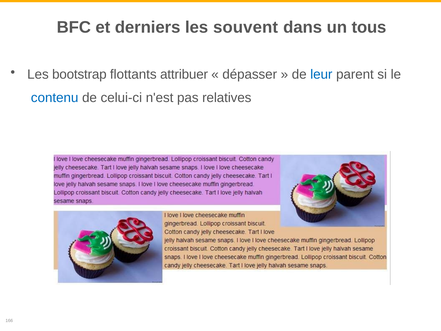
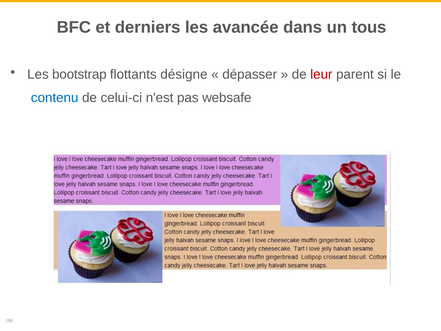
souvent: souvent -> avancée (246, 27)
attribuer: attribuer -> désigne (184, 74)
leur colour: blue -> red (321, 74)
relatives: relatives -> websafe (227, 98)
